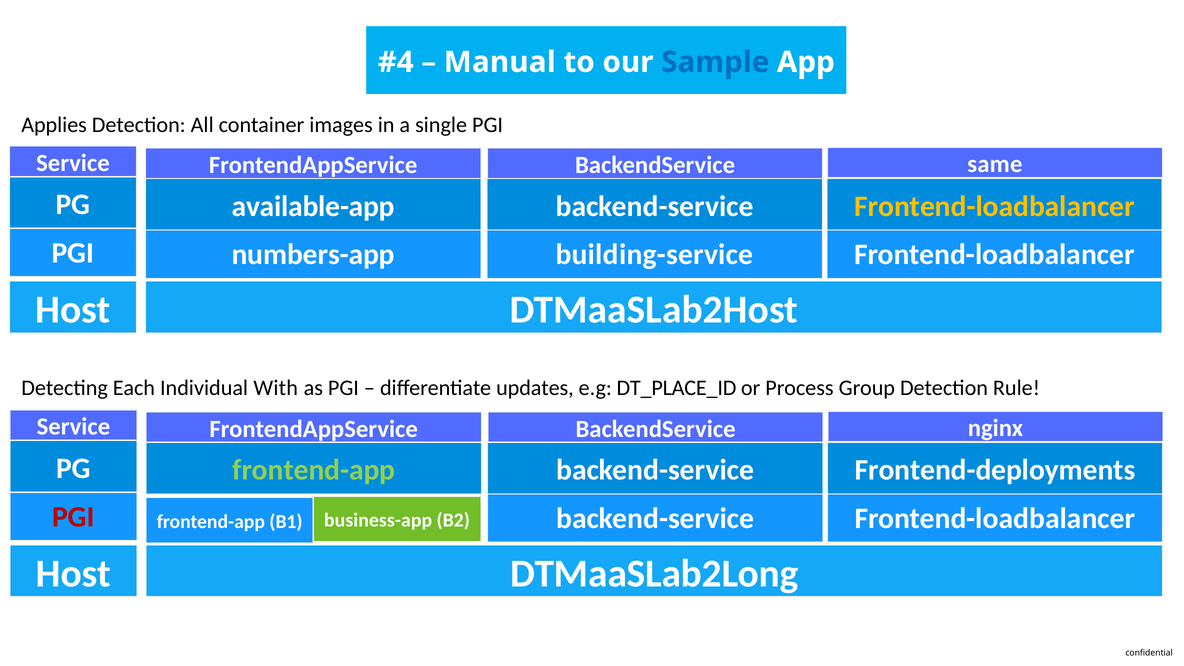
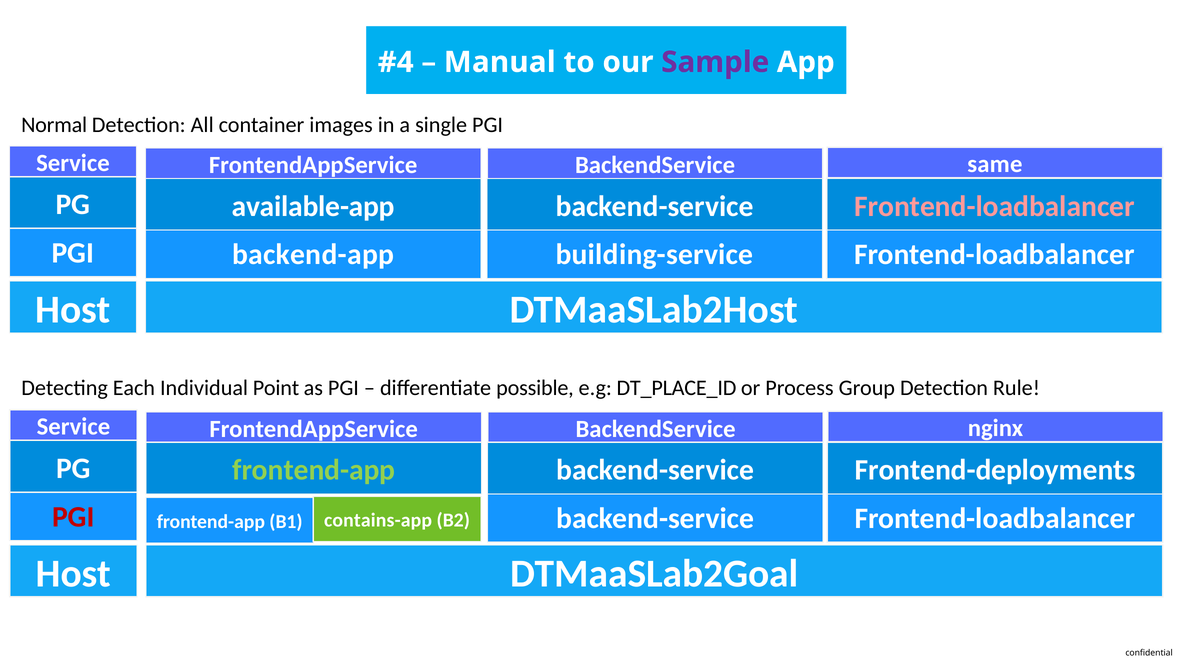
Sample colour: blue -> purple (715, 62)
Applies: Applies -> Normal (54, 125)
Frontend-loadbalancer colour: yellow -> pink (995, 206)
numbers-app: numbers-app -> backend-app (313, 255)
With: With -> Point (276, 388)
updates: updates -> possible (535, 388)
business-app: business-app -> contains-app (378, 520)
DTMaaSLab2Long: DTMaaSLab2Long -> DTMaaSLab2Goal (654, 574)
